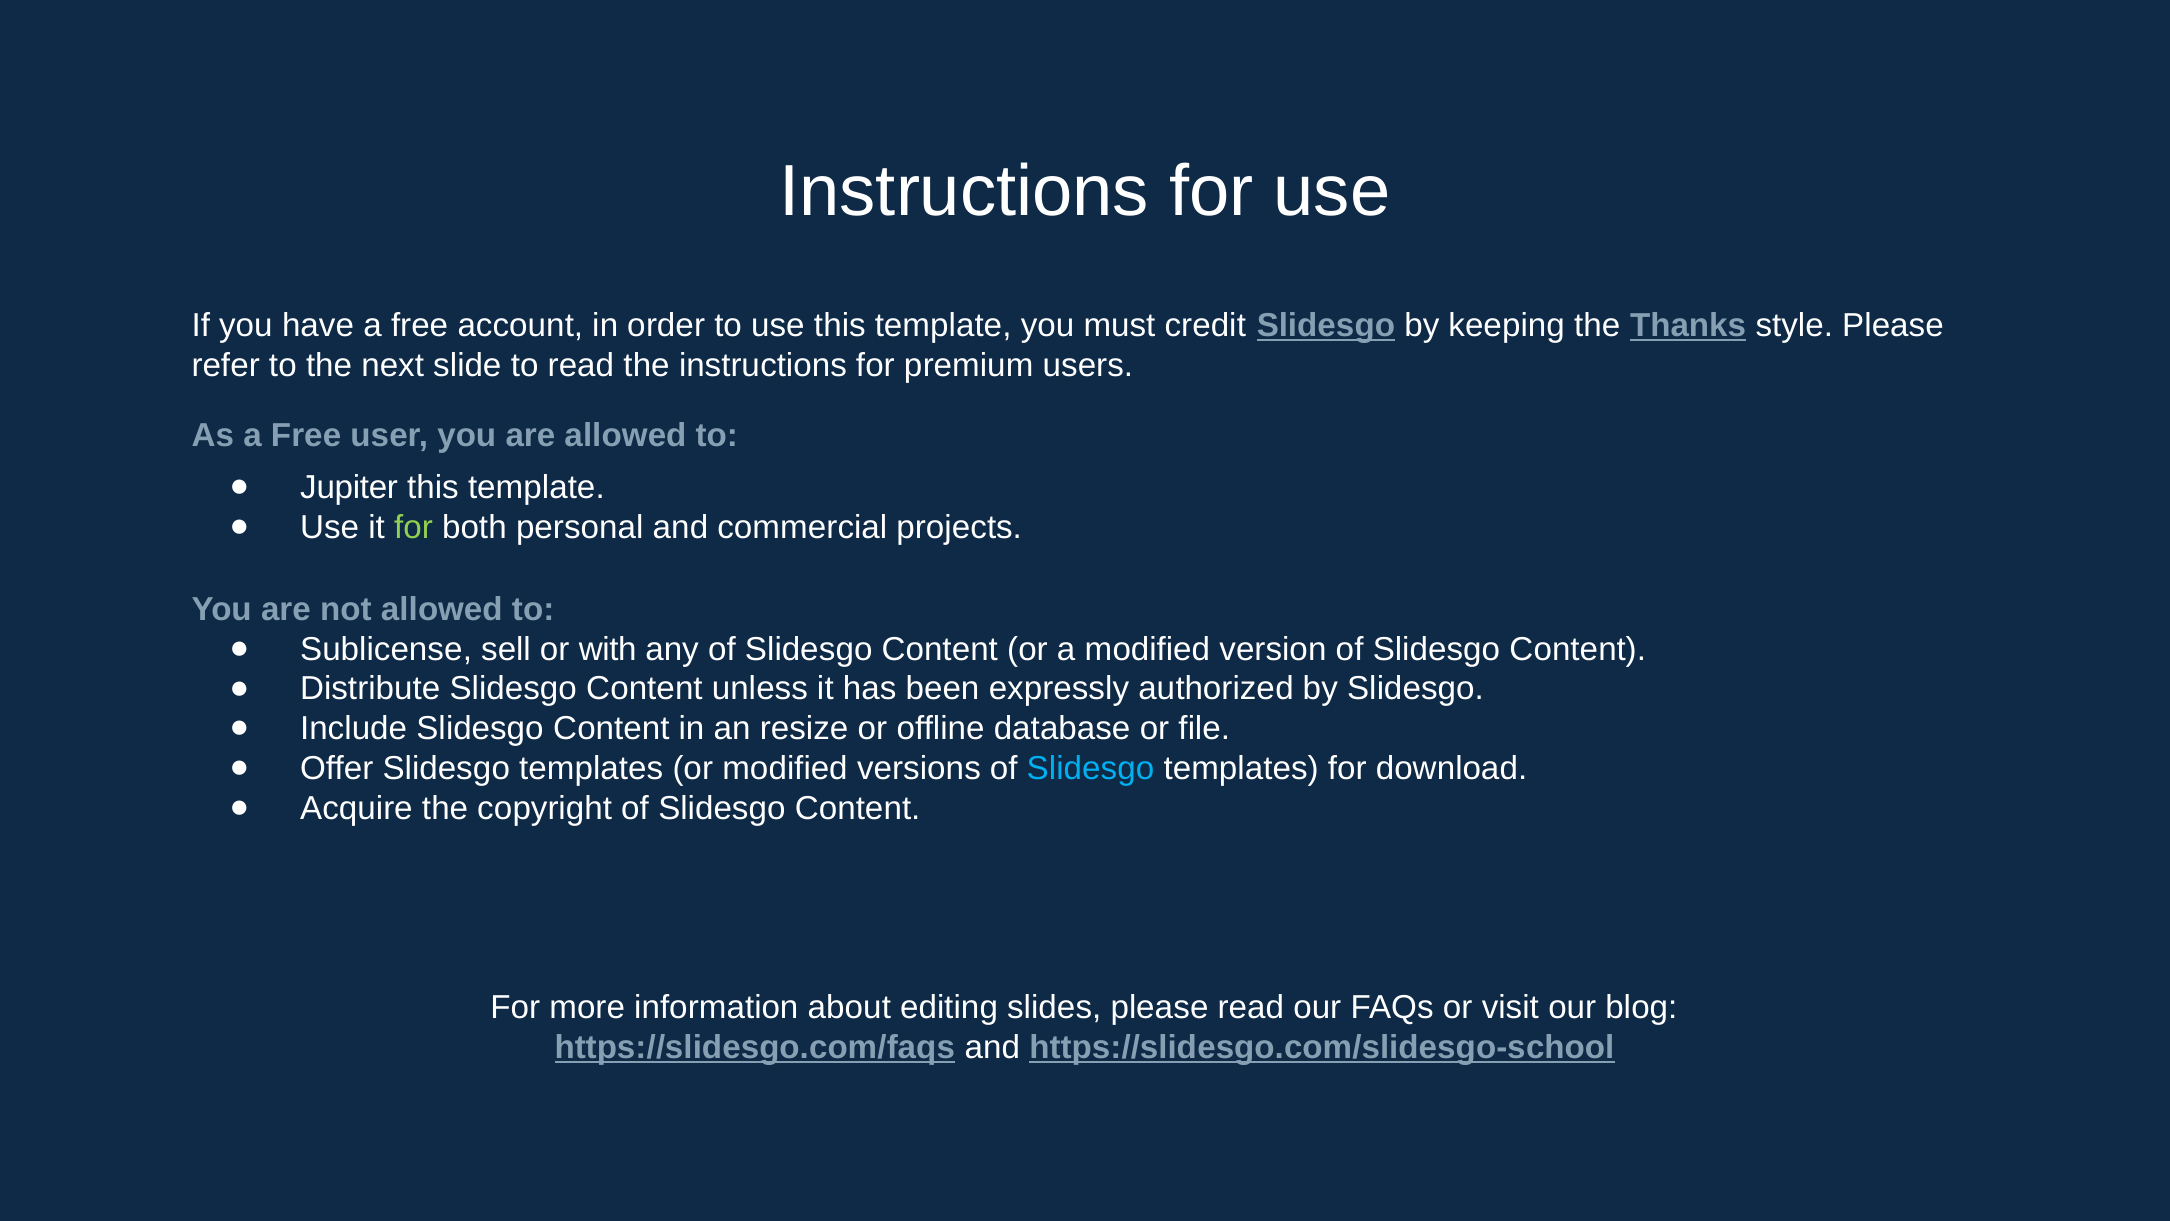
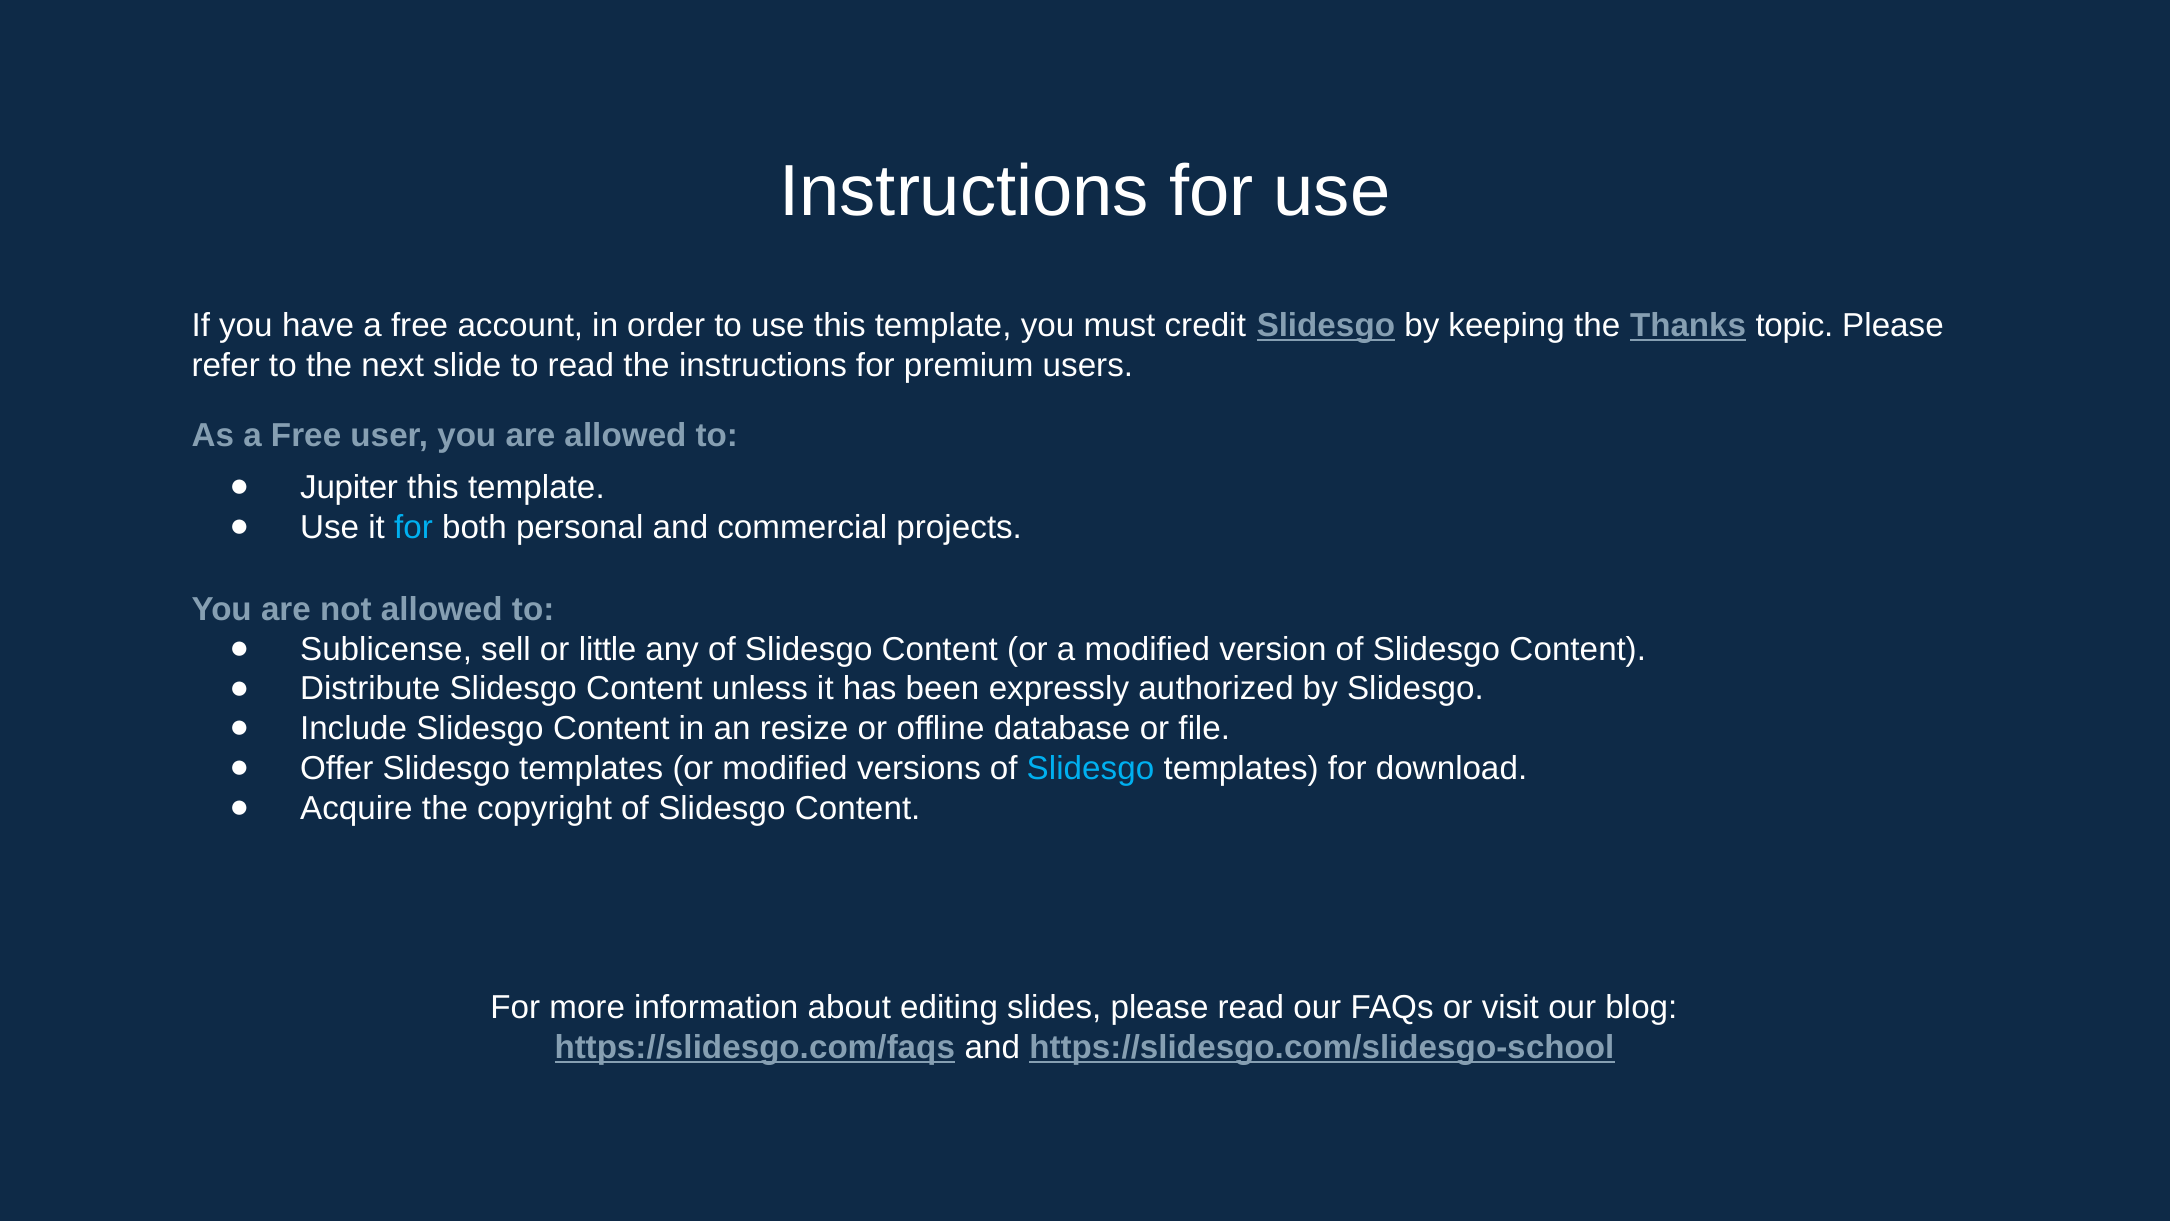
style: style -> topic (1794, 326)
for colour: light green -> light blue (413, 527)
with: with -> little (608, 649)
